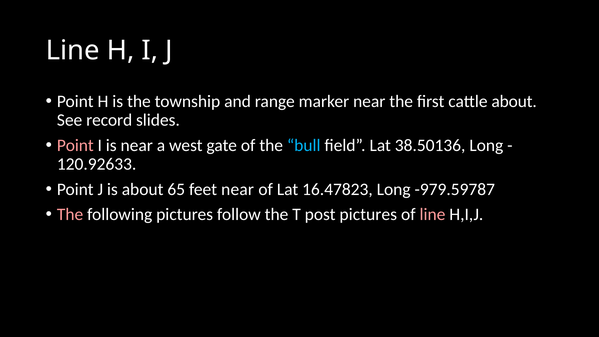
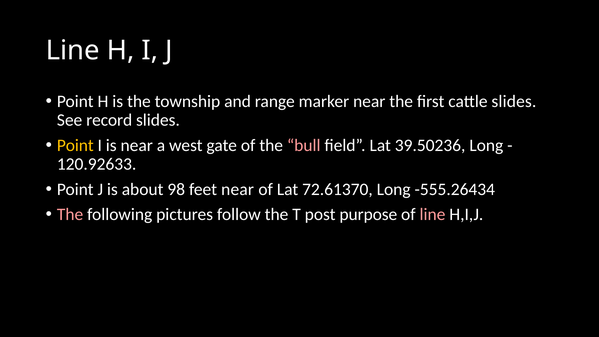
cattle about: about -> slides (514, 101)
Point colour: pink -> yellow (75, 145)
bull colour: light blue -> pink (304, 145)
38.50136: 38.50136 -> 39.50236 (430, 145)
65: 65 -> 98 (176, 189)
16.47823: 16.47823 -> 72.61370 (337, 189)
-979.59787: -979.59787 -> -555.26434 (455, 189)
post pictures: pictures -> purpose (368, 214)
